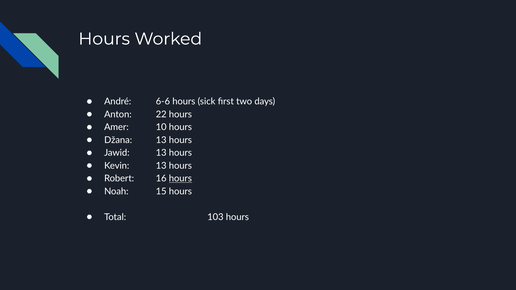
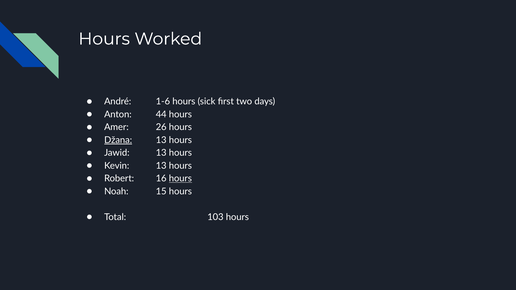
6-6: 6-6 -> 1-6 (163, 102)
22: 22 -> 44 (161, 114)
10: 10 -> 26 (161, 127)
Džana underline: none -> present (118, 140)
